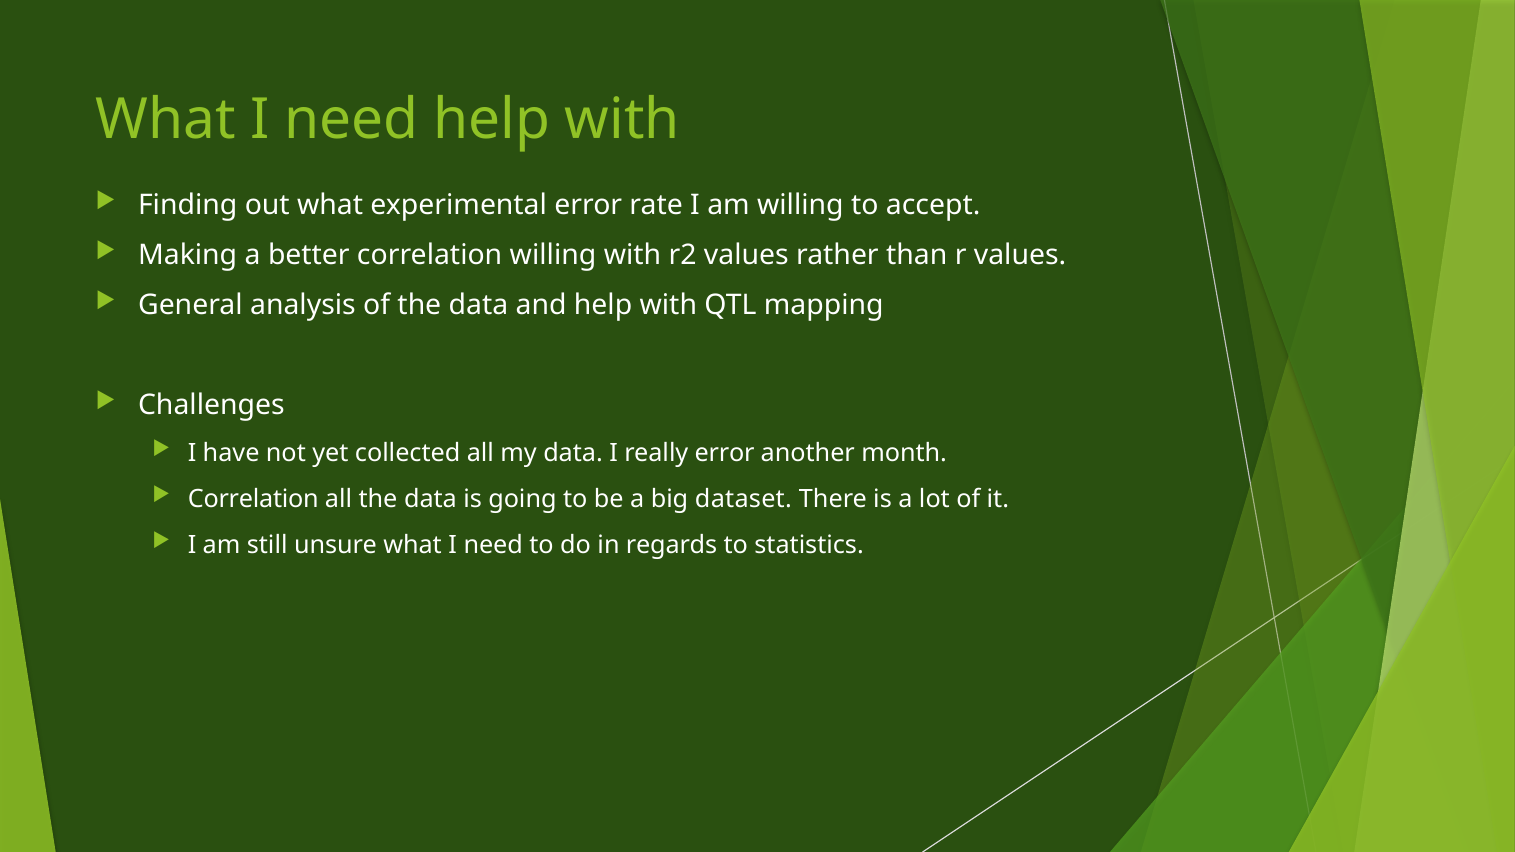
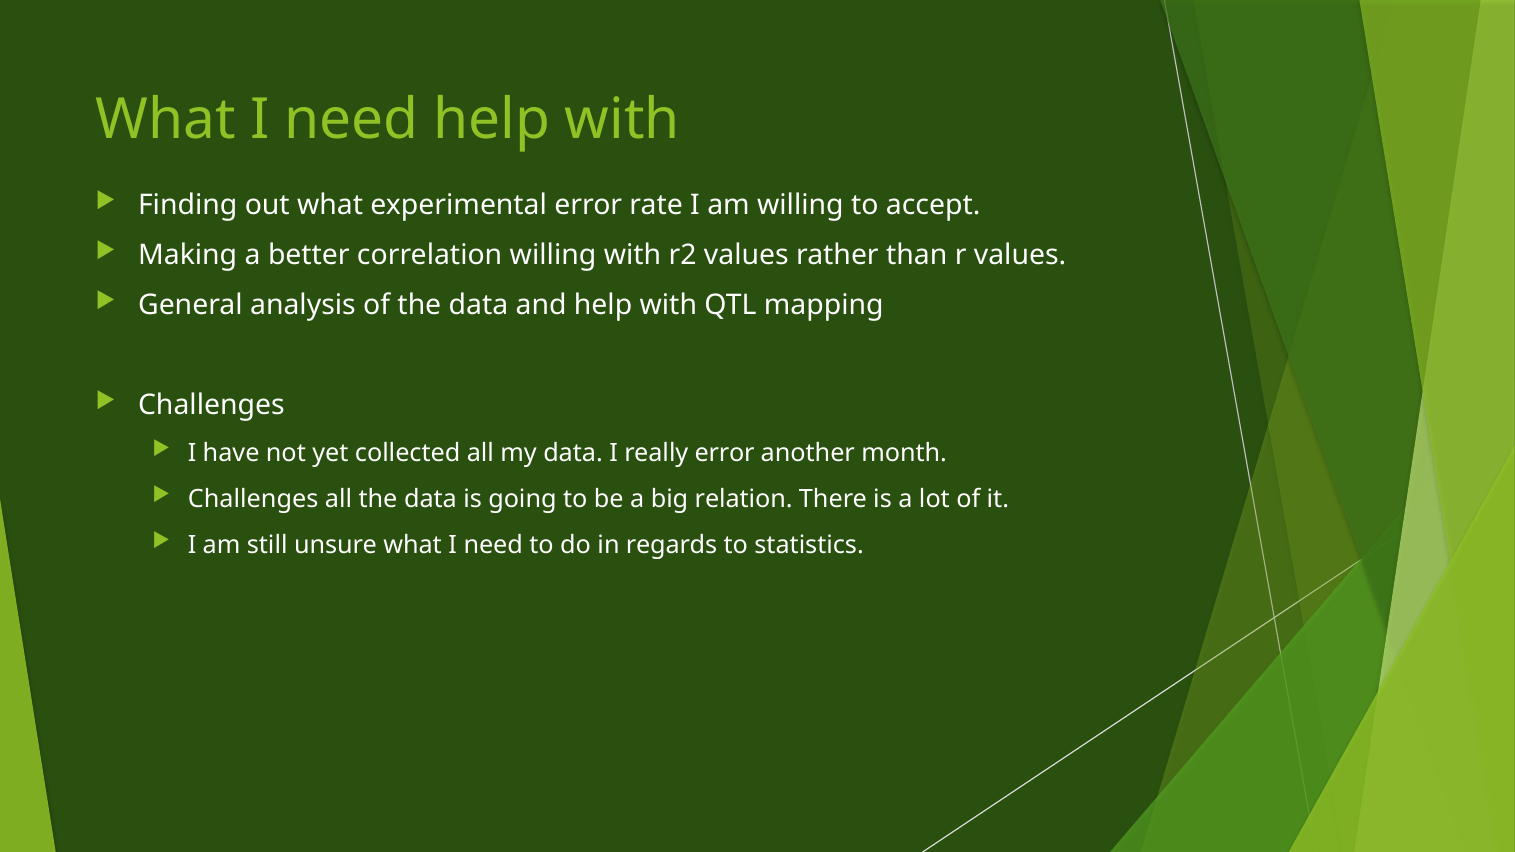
Correlation: Correlation -> Challenges (253, 499)
dataset: dataset -> relation (744, 499)
